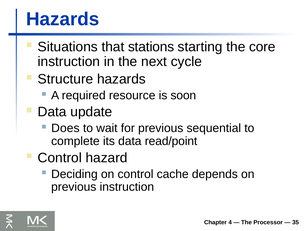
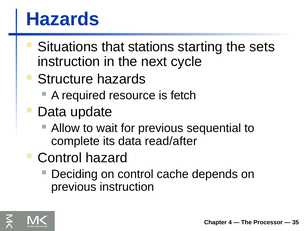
core: core -> sets (262, 47)
soon: soon -> fetch (183, 95)
Does: Does -> Allow (65, 128)
read/point: read/point -> read/after (171, 141)
